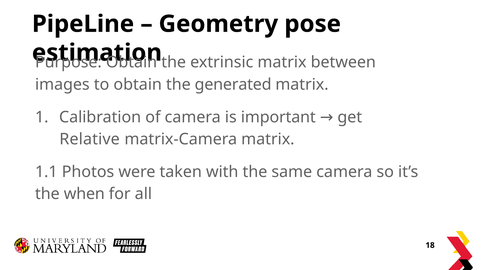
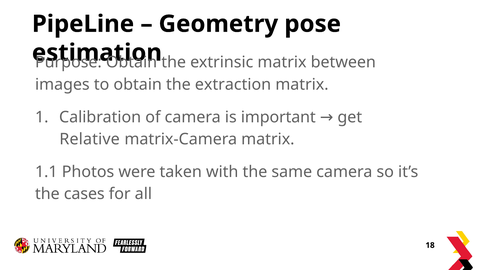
generated: generated -> extraction (233, 85)
when: when -> cases (84, 194)
